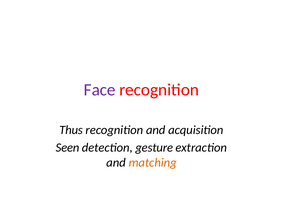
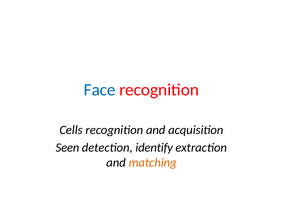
Face colour: purple -> blue (100, 90)
Thus: Thus -> Cells (71, 130)
gesture: gesture -> identify (154, 148)
